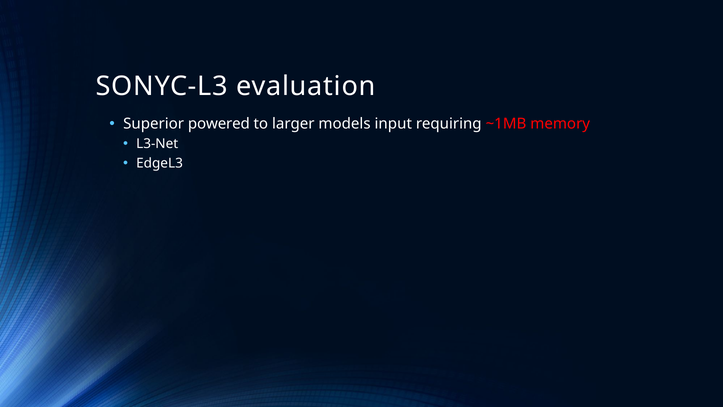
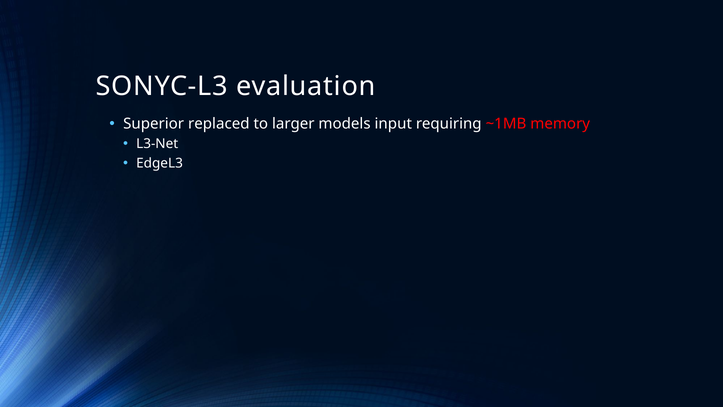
powered: powered -> replaced (219, 124)
